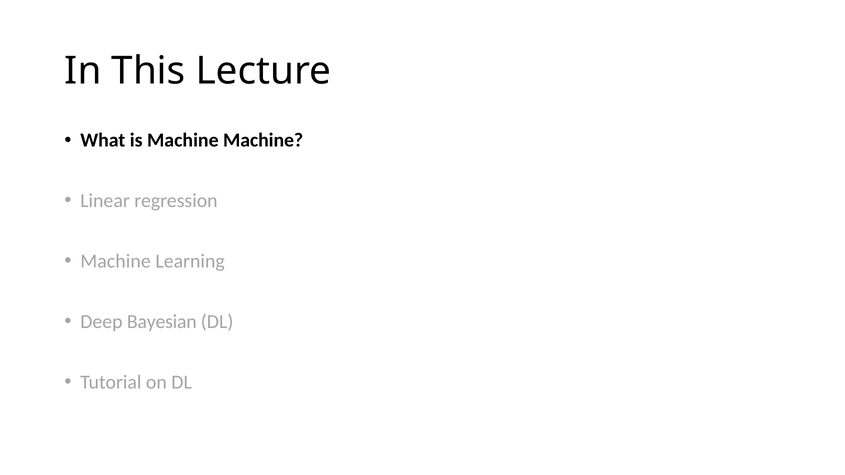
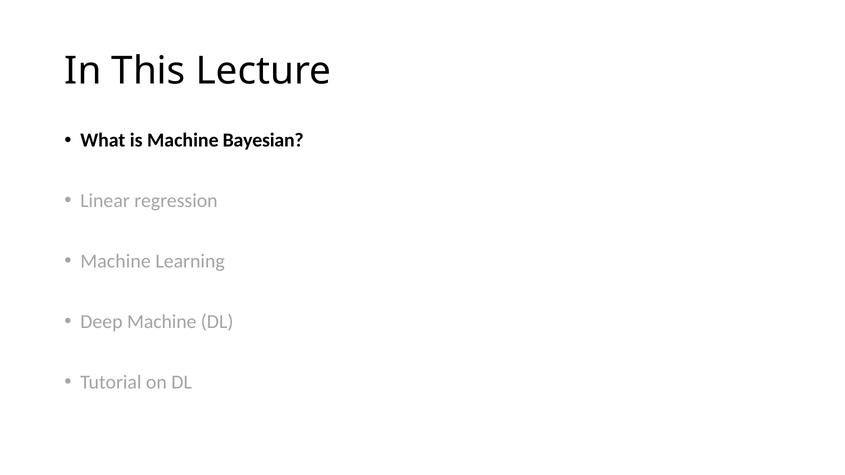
Machine Machine: Machine -> Bayesian (263, 140)
Deep Bayesian: Bayesian -> Machine (162, 322)
